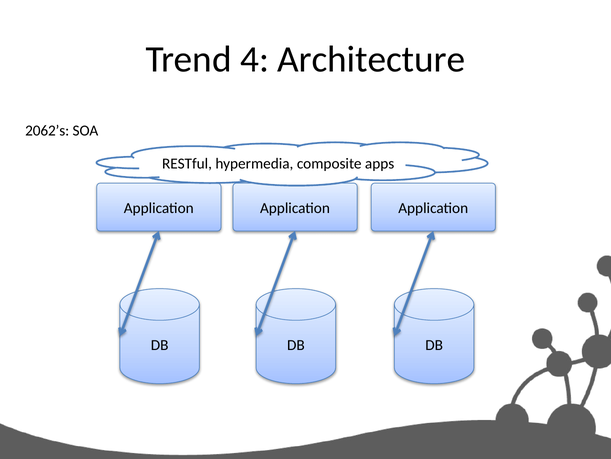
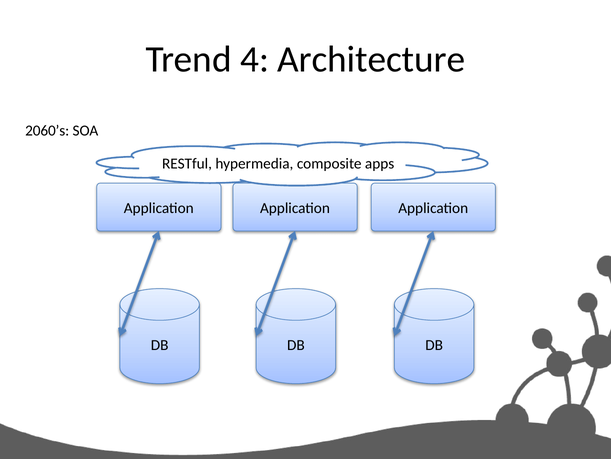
2062’s: 2062’s -> 2060’s (47, 130)
